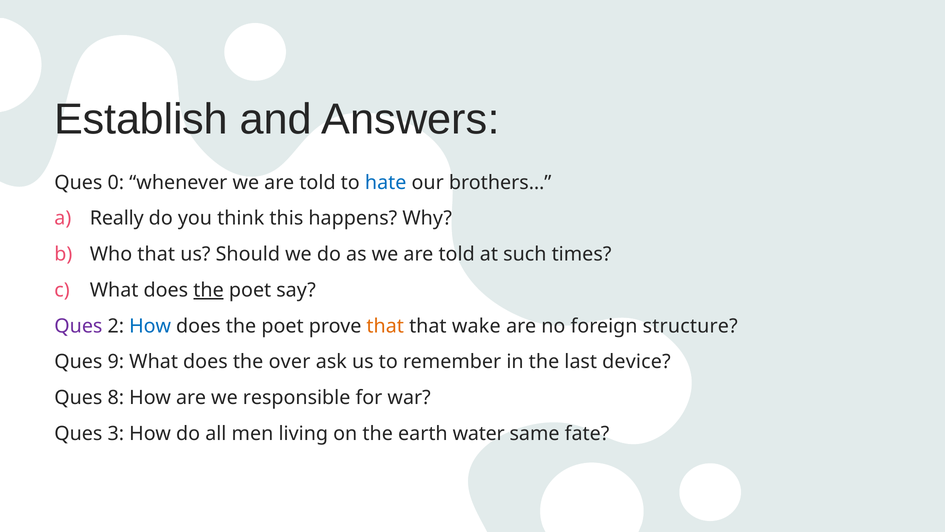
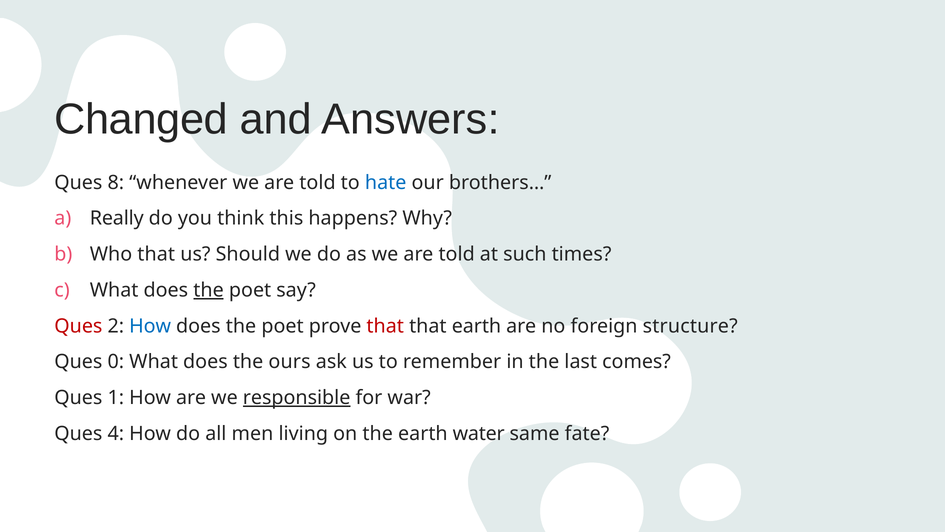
Establish: Establish -> Changed (141, 119)
0: 0 -> 8 (116, 182)
Ques colour: purple -> red (78, 326)
that colour: orange -> red (385, 326)
that wake: wake -> earth (476, 326)
9: 9 -> 0 (116, 362)
over: over -> ours (290, 362)
device: device -> comes (637, 362)
8: 8 -> 1 (116, 398)
responsible underline: none -> present (297, 398)
3: 3 -> 4 (116, 433)
